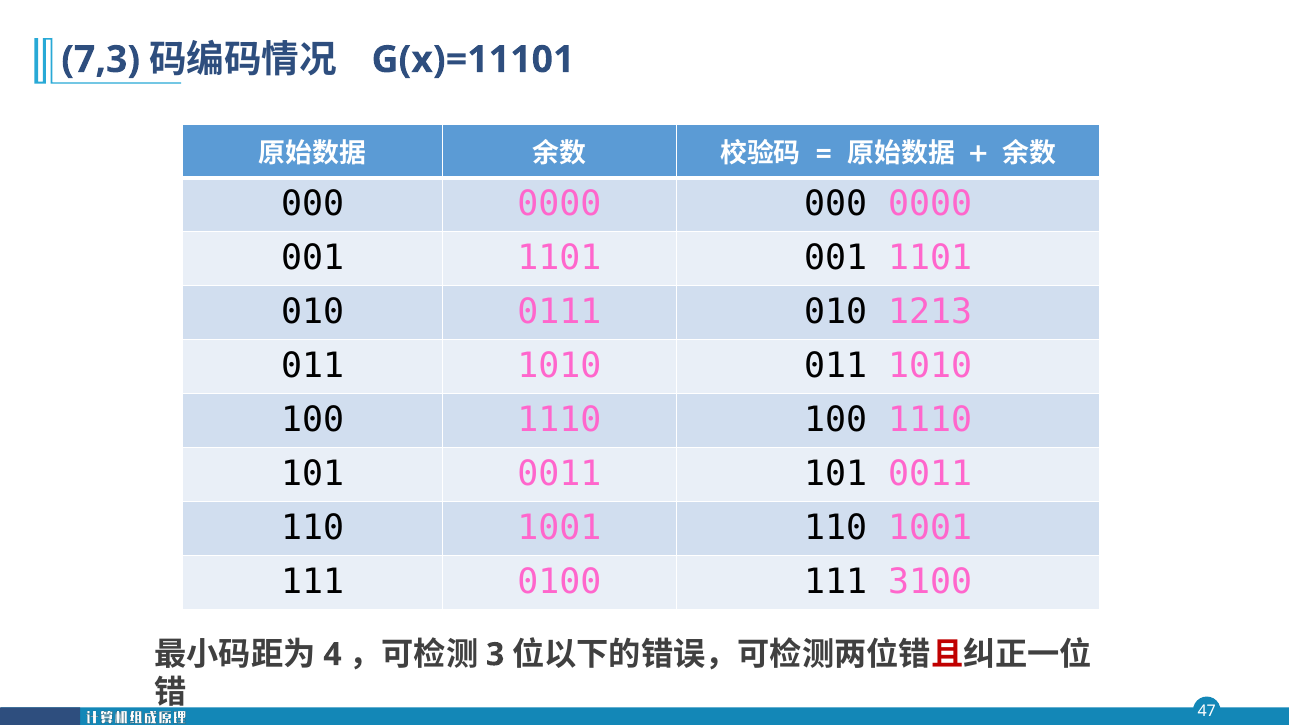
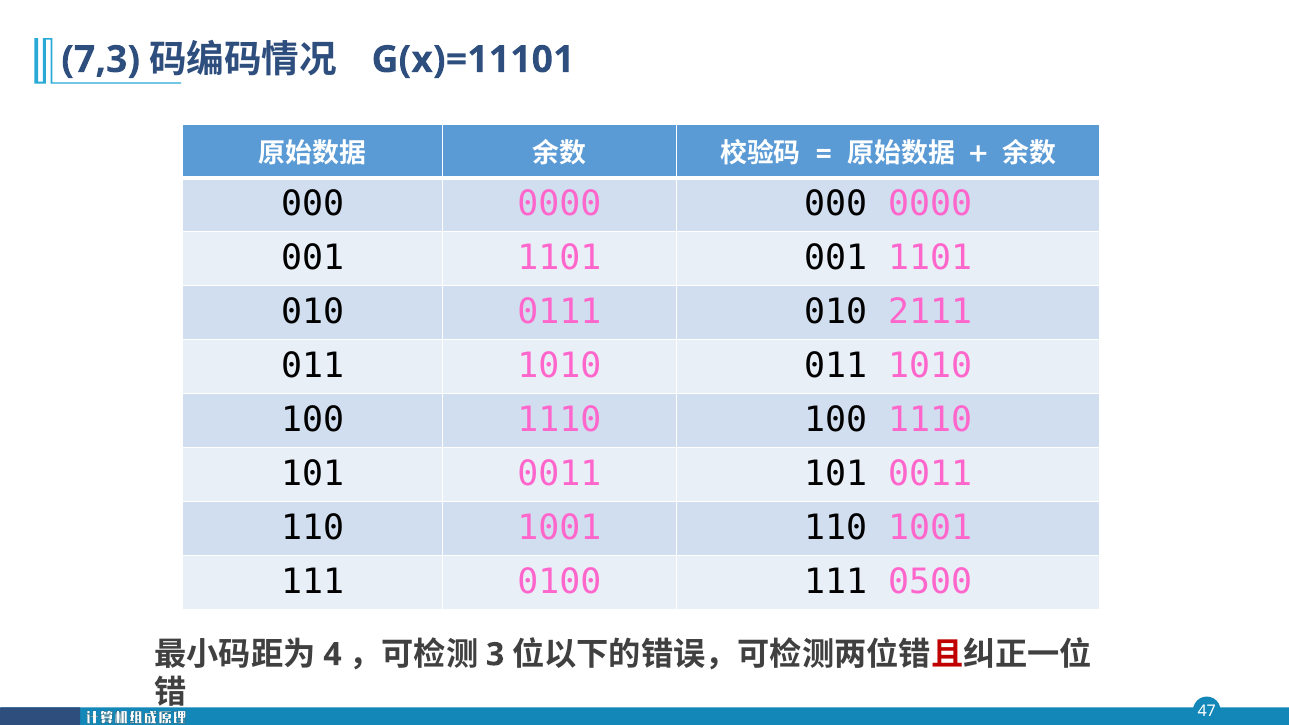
1213: 1213 -> 2111 (930, 312)
3100: 3100 -> 0500 (930, 582)
